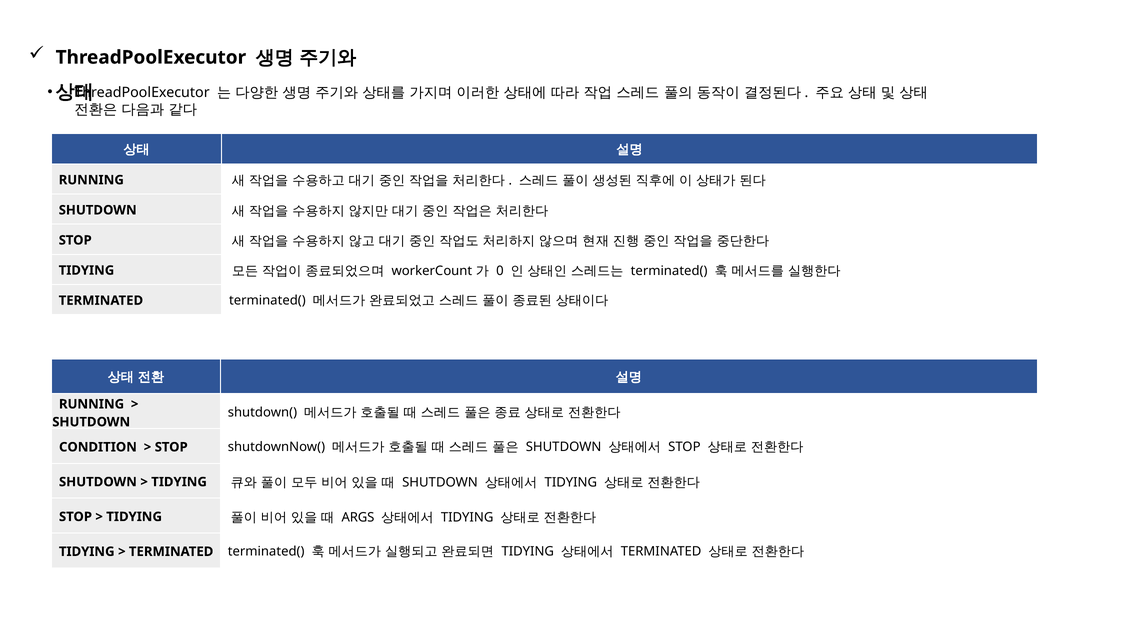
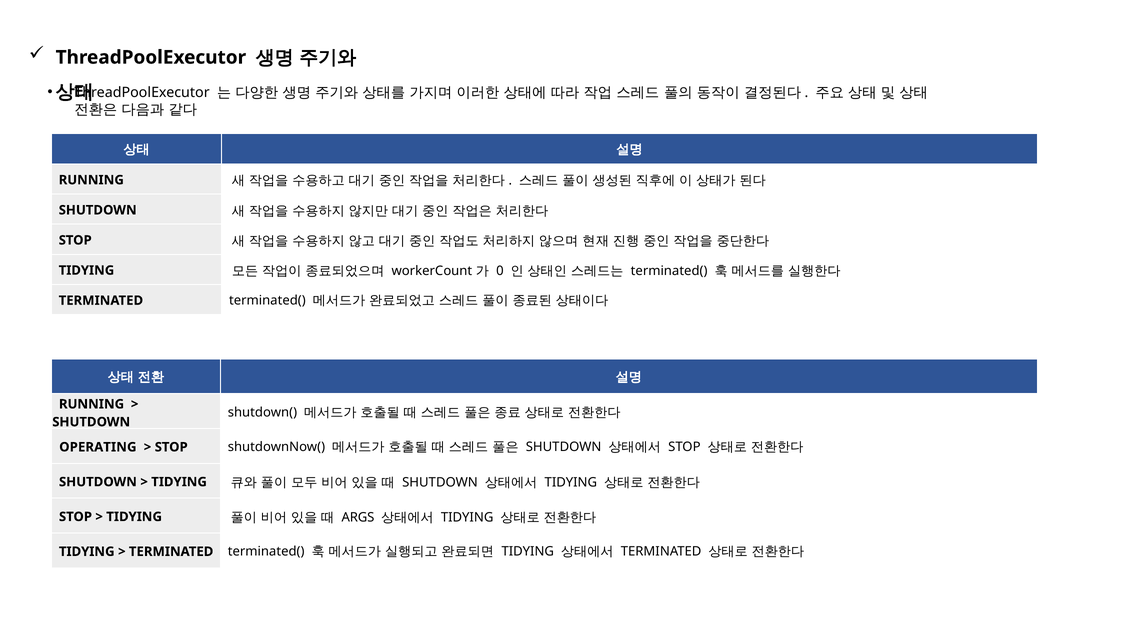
CONDITION: CONDITION -> OPERATING (98, 447)
